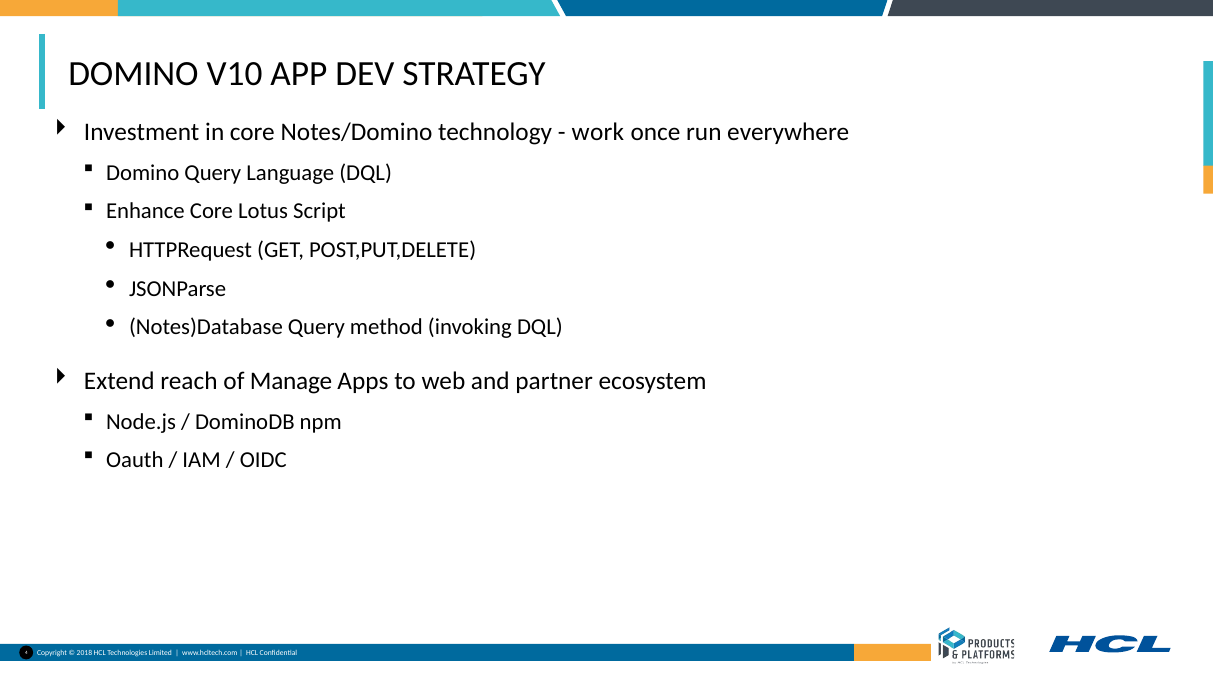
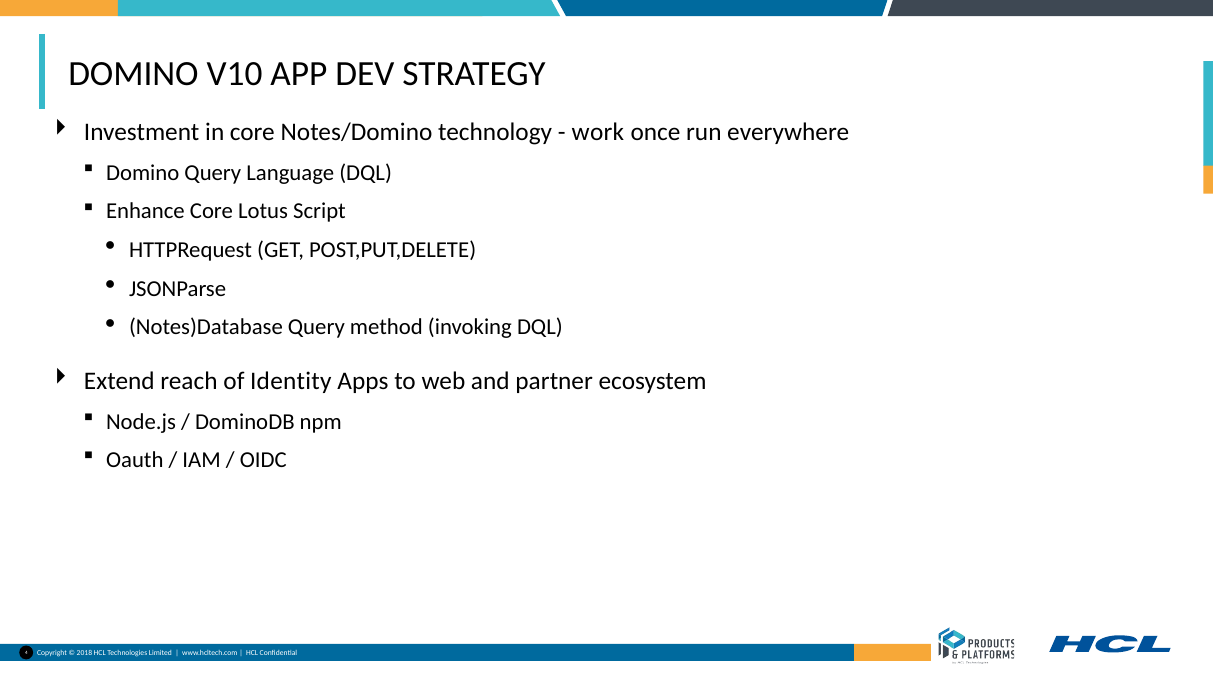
Manage: Manage -> Identity (291, 382)
